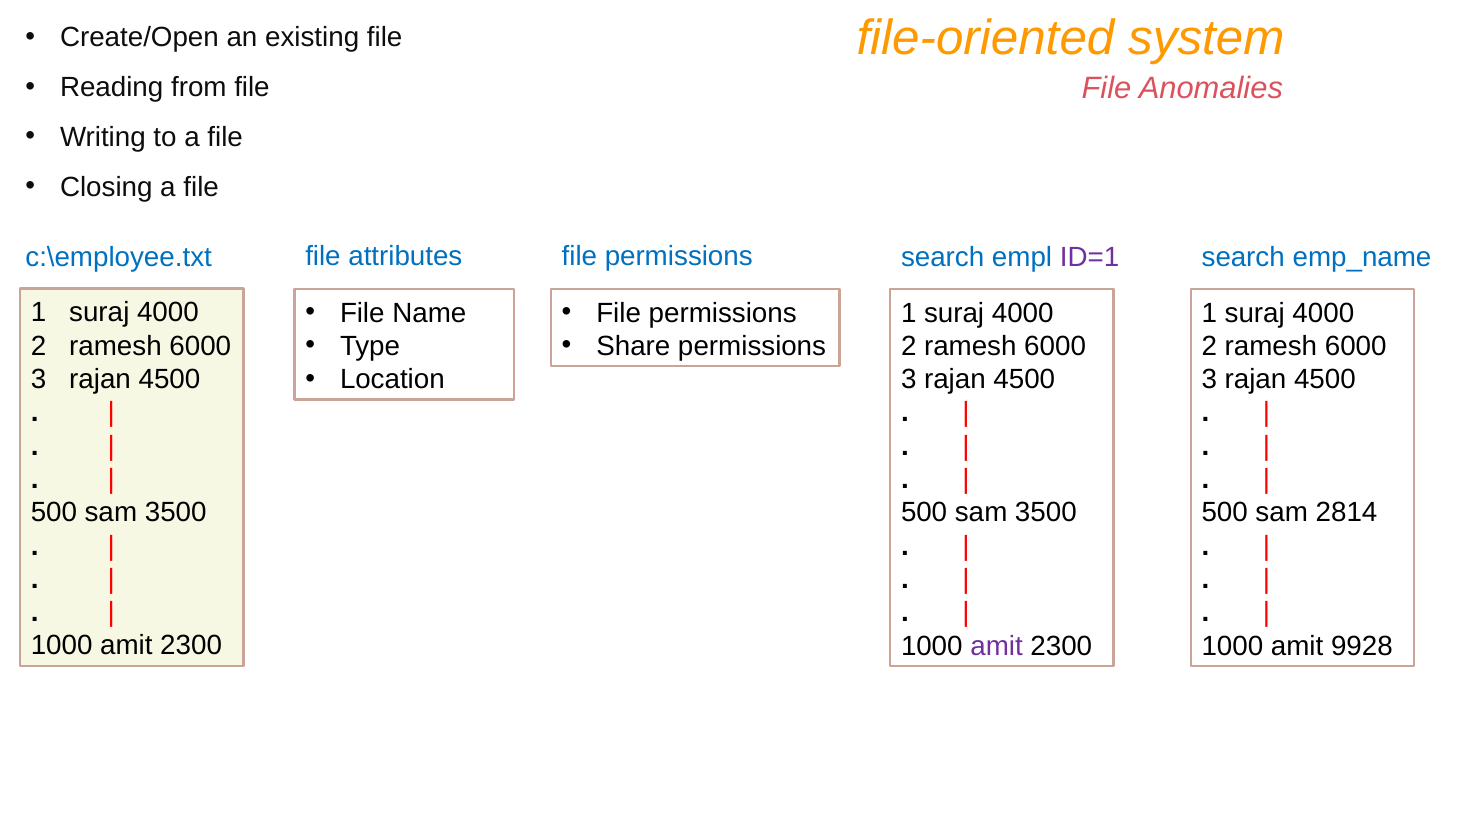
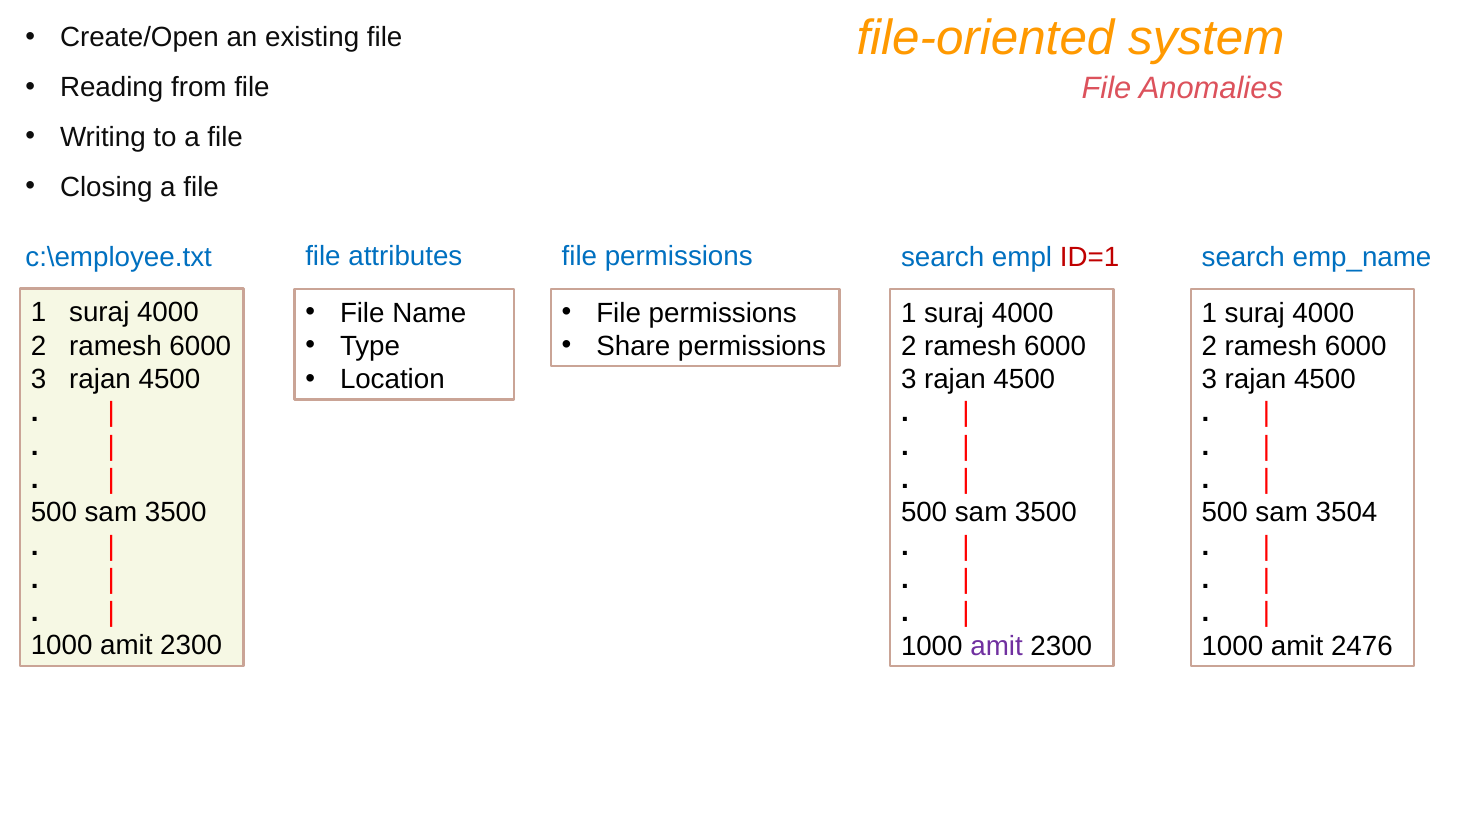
ID=1 colour: purple -> red (1090, 257)
2814: 2814 -> 3504 (1346, 513)
9928: 9928 -> 2476 (1362, 646)
